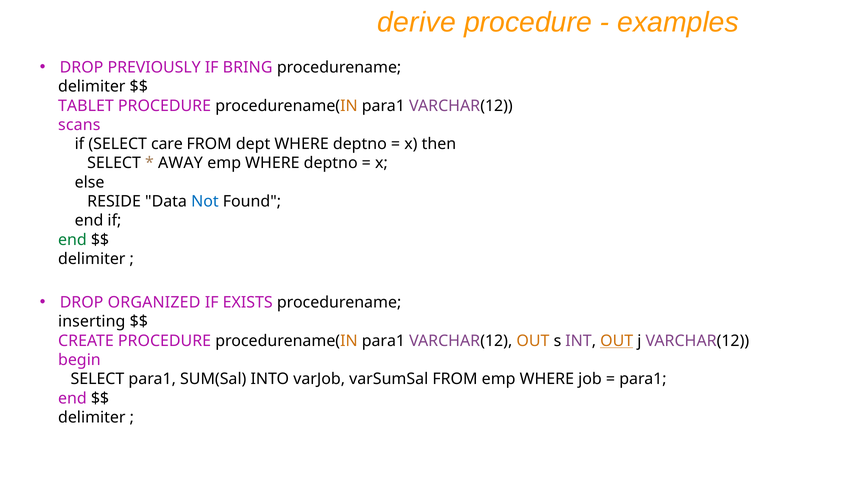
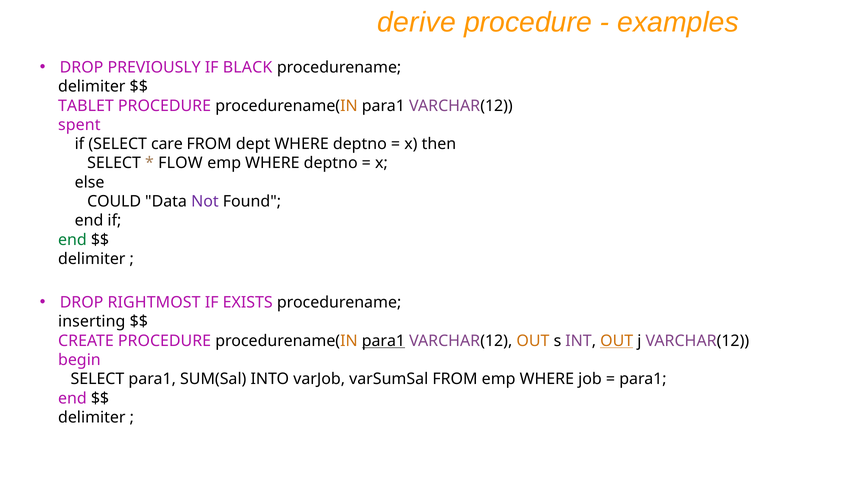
BRING: BRING -> BLACK (248, 67)
scans: scans -> spent (79, 125)
AWAY: AWAY -> FLOW (180, 163)
RESIDE: RESIDE -> COULD (114, 202)
Not colour: blue -> purple (205, 202)
ORGANIZED: ORGANIZED -> RIGHTMOST (154, 303)
para1 underline: none -> present (383, 341)
